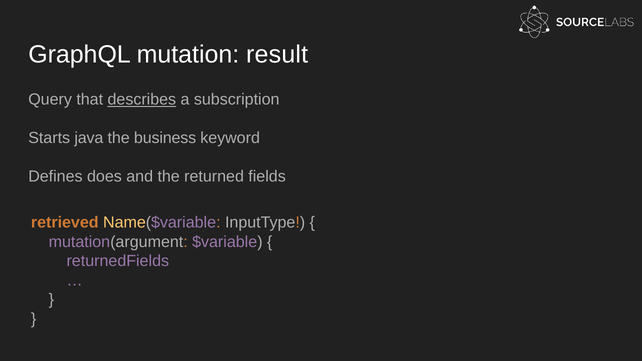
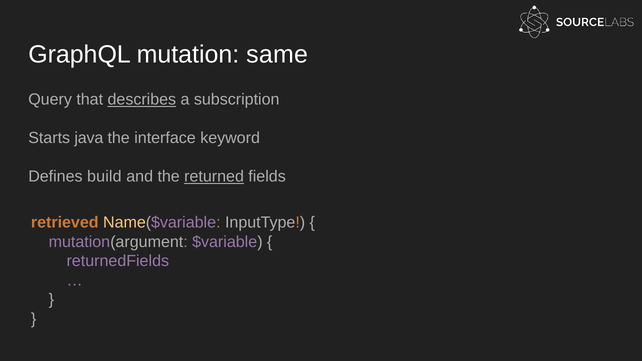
result: result -> same (277, 54)
business: business -> interface (165, 138)
does: does -> build (104, 176)
returned underline: none -> present (214, 176)
